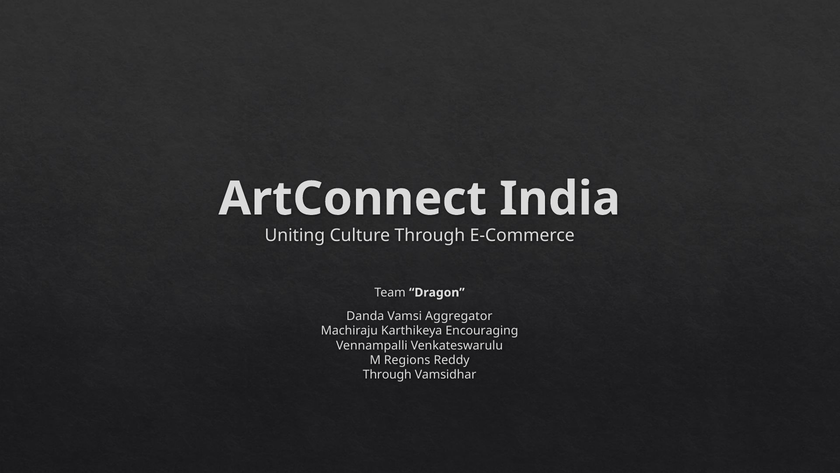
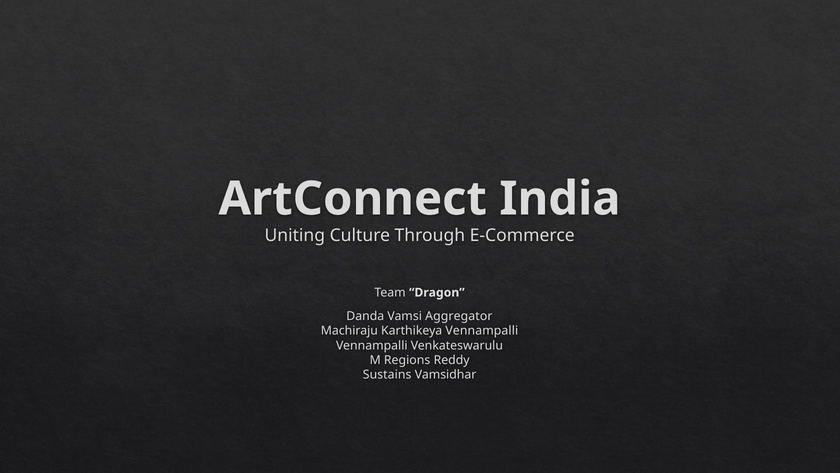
Karthikeya Encouraging: Encouraging -> Vennampalli (482, 330)
Through: Through -> Sustains (387, 375)
